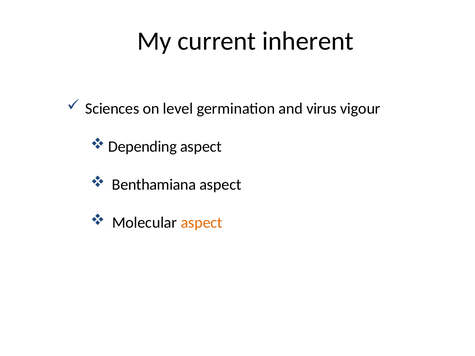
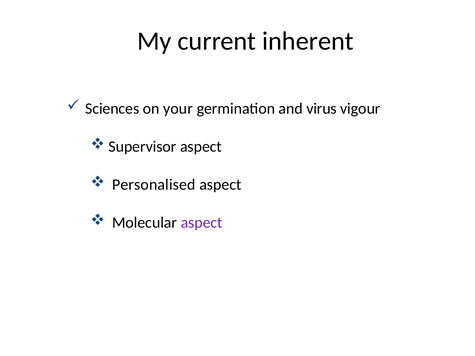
level: level -> your (178, 109)
Depending: Depending -> Supervisor (142, 147)
Benthamiana: Benthamiana -> Personalised (154, 185)
aspect colour: orange -> purple (202, 223)
